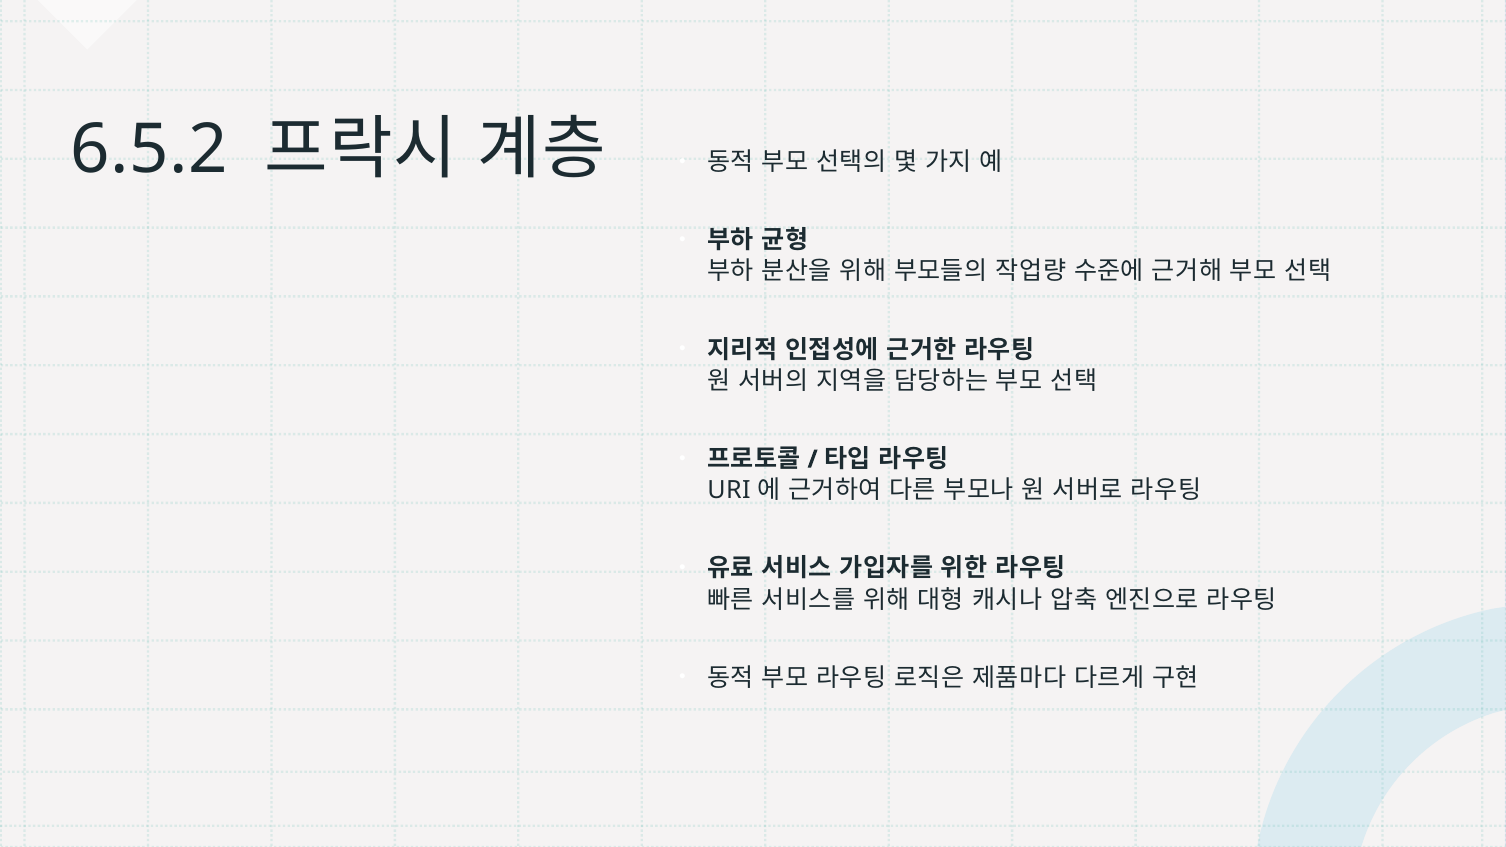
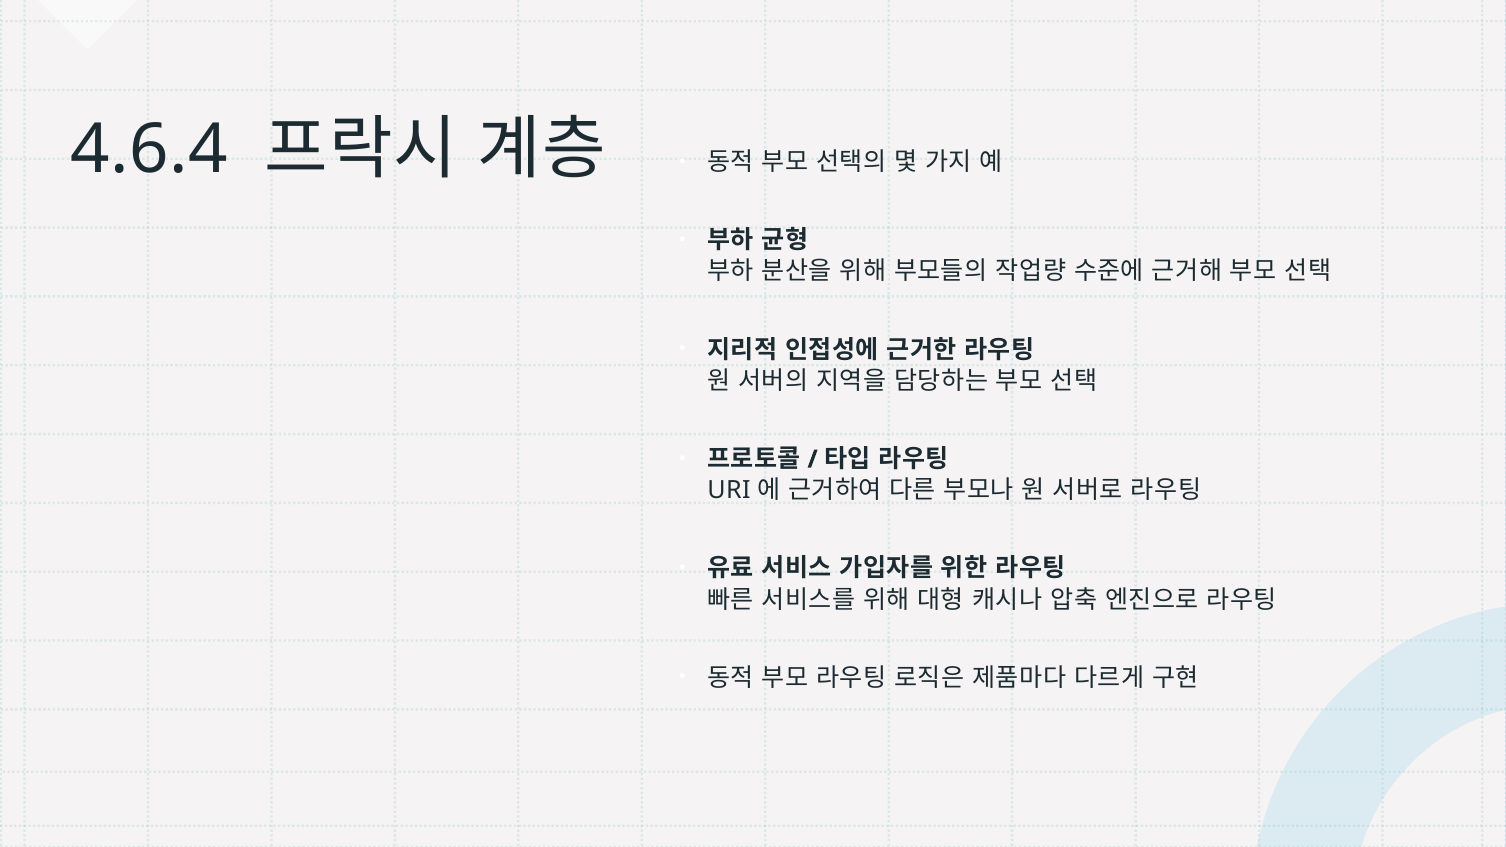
6.5.2: 6.5.2 -> 4.6.4 (149, 150)
